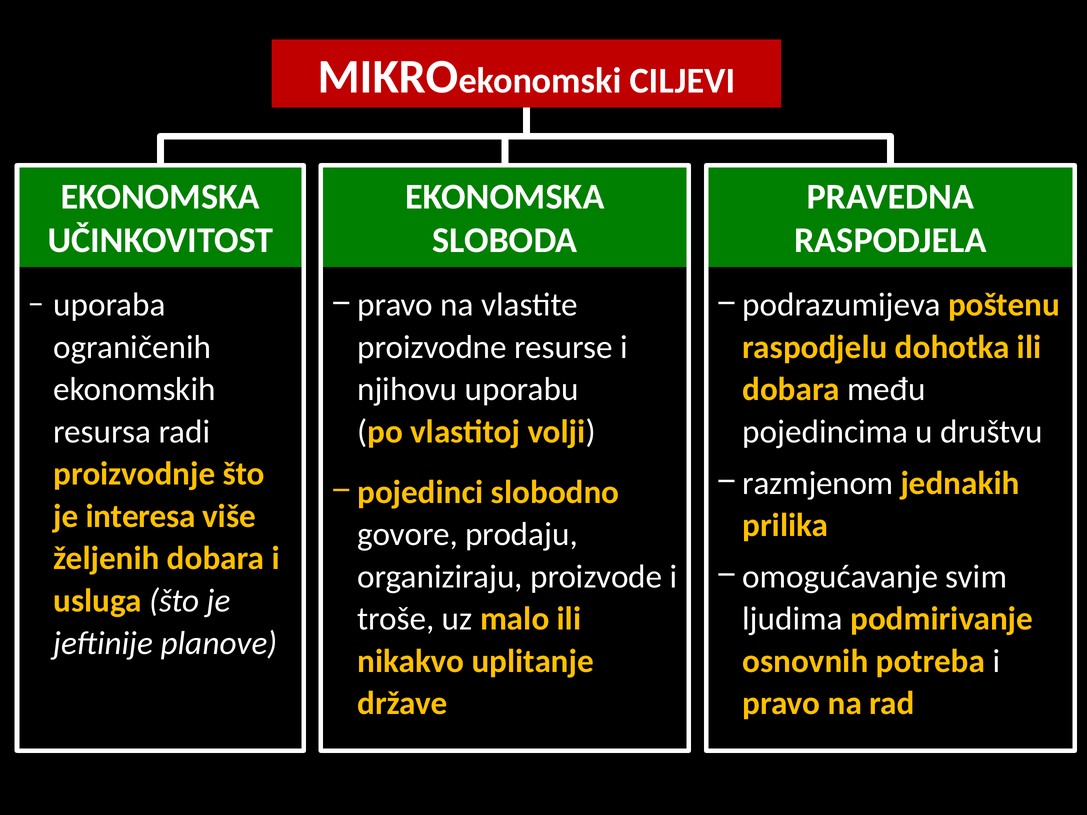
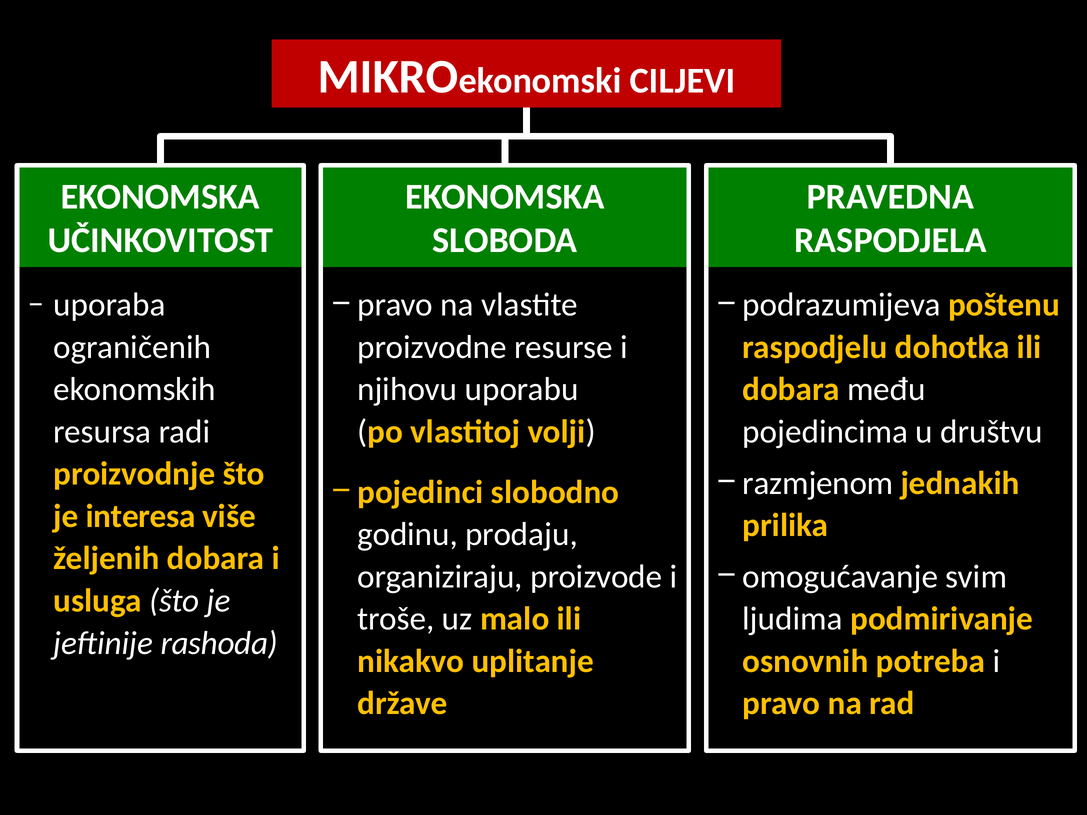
govore: govore -> godinu (408, 535)
planove: planove -> rashoda (219, 643)
